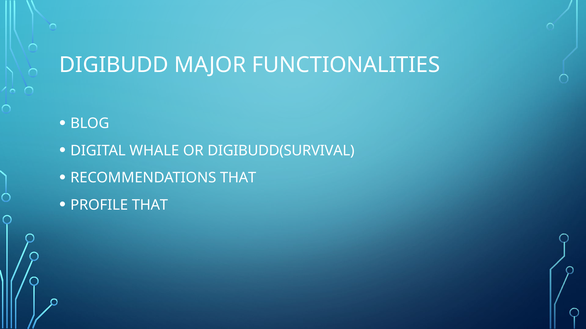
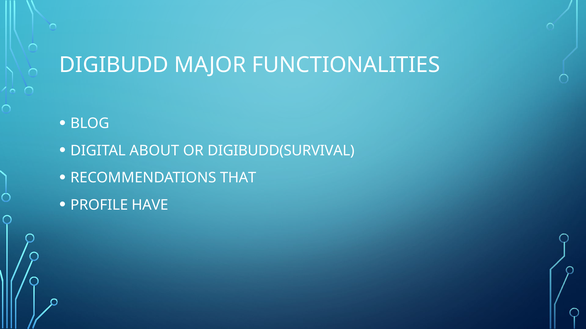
WHALE: WHALE -> ABOUT (154, 151)
PROFILE THAT: THAT -> HAVE (150, 205)
